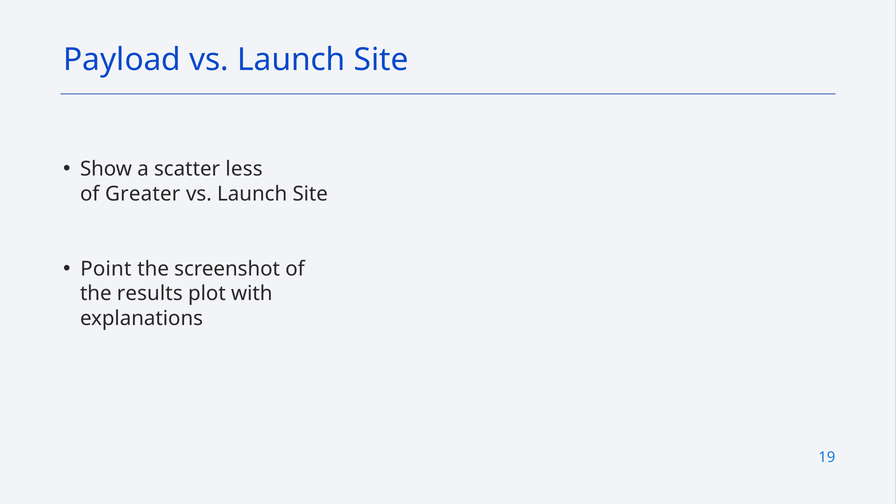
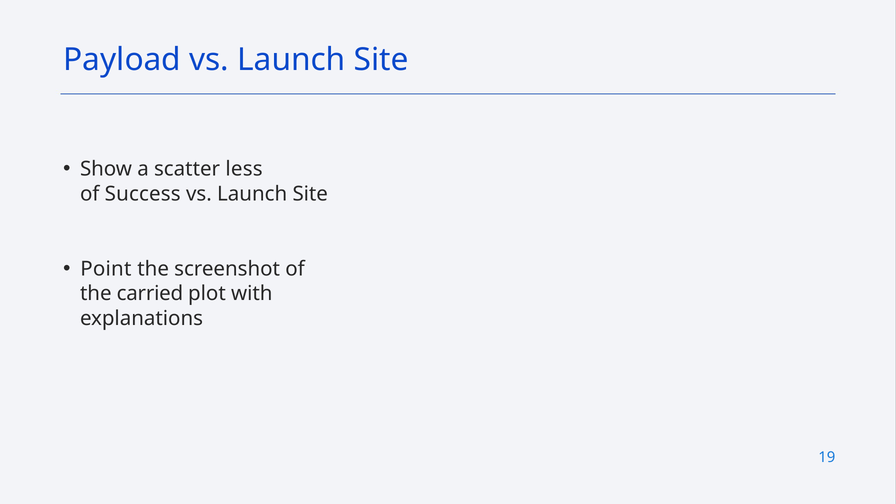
Greater: Greater -> Success (143, 194)
results: results -> carried (150, 294)
